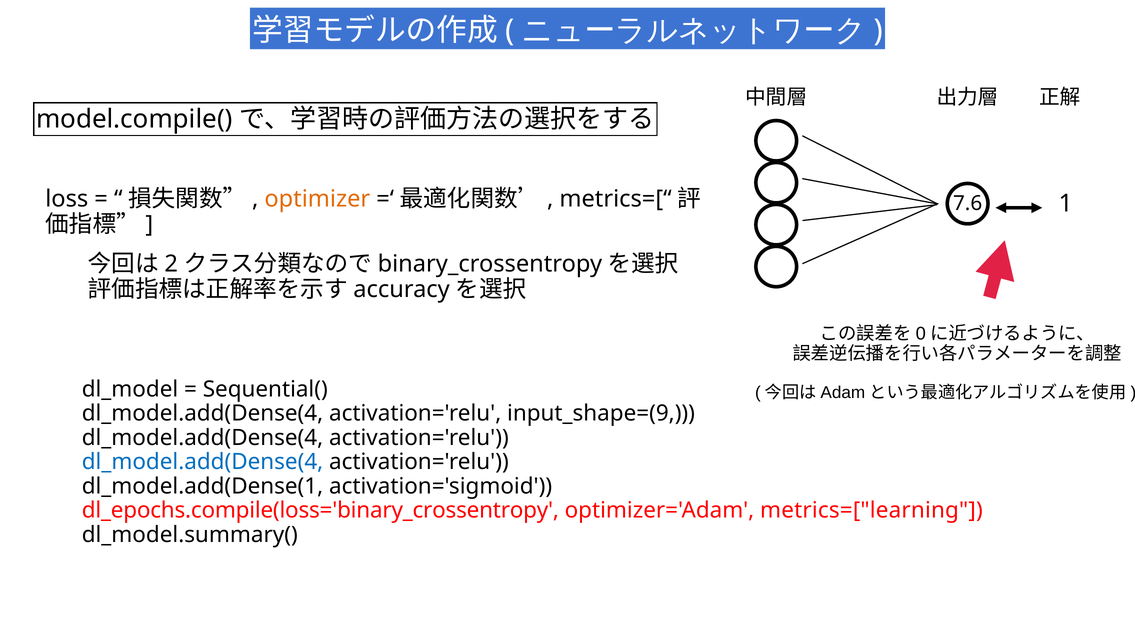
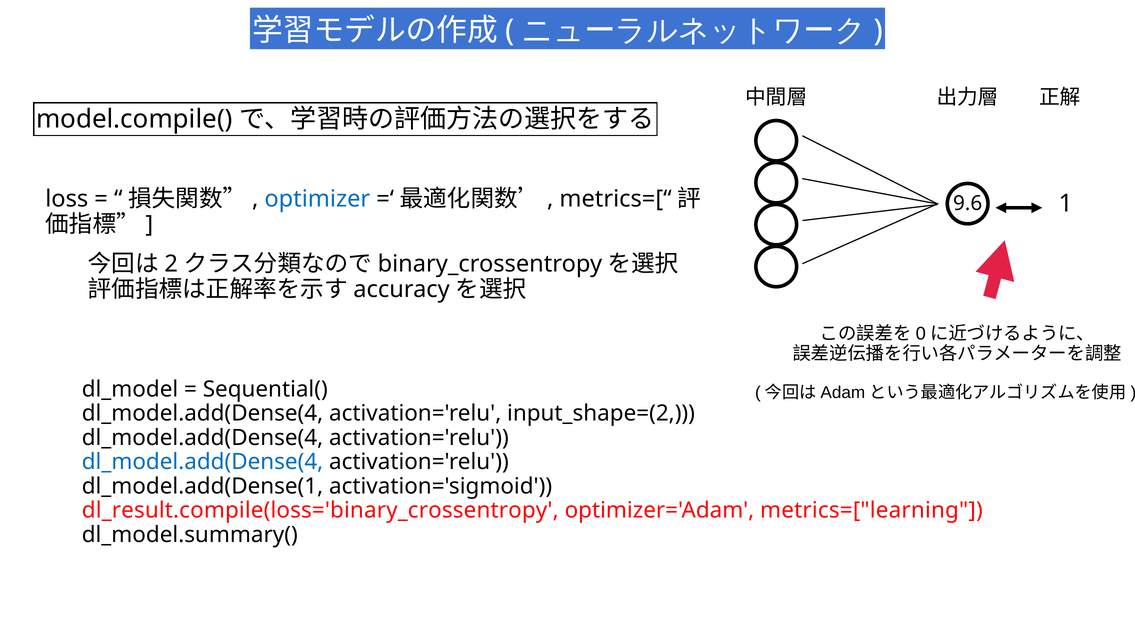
optimizer colour: orange -> blue (317, 199)
7.6: 7.6 -> 9.6 (968, 204)
input_shape=(9: input_shape=(9 -> input_shape=(2 (601, 414)
dl_epochs.compile(loss='binary_crossentropy: dl_epochs.compile(loss='binary_crossentropy -> dl_result.compile(loss='binary_crossentropy (320, 511)
